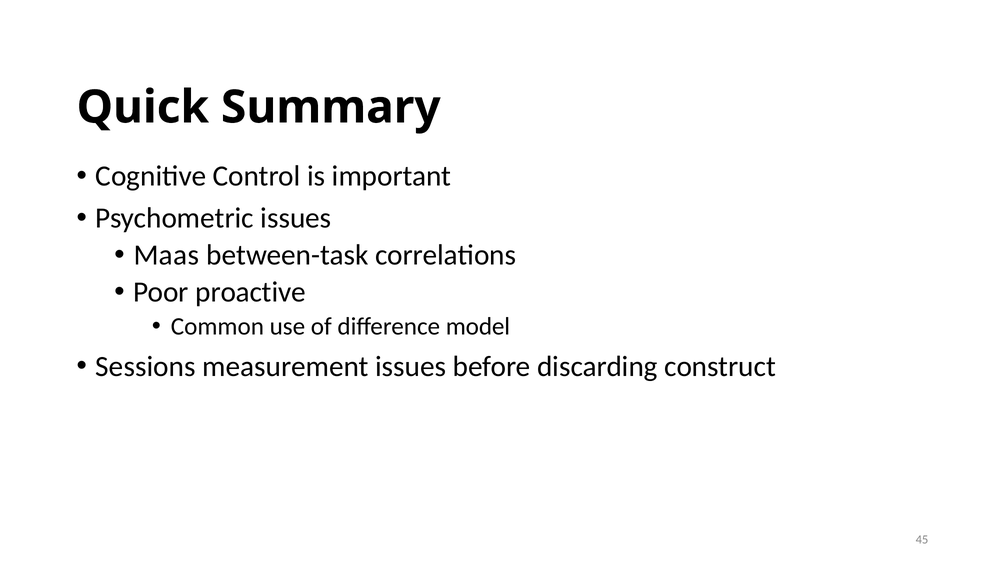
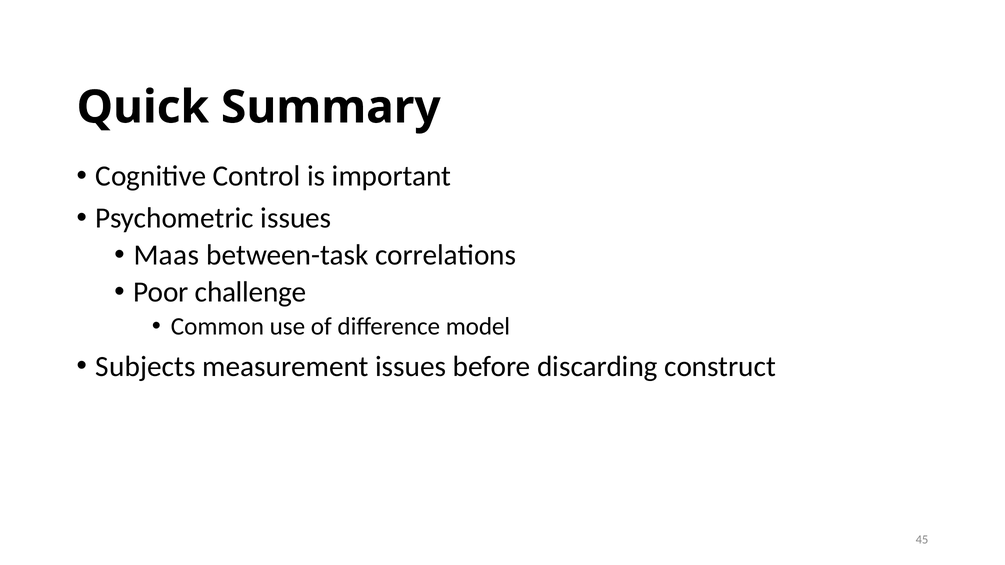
proactive: proactive -> challenge (251, 292)
Sessions: Sessions -> Subjects (146, 367)
